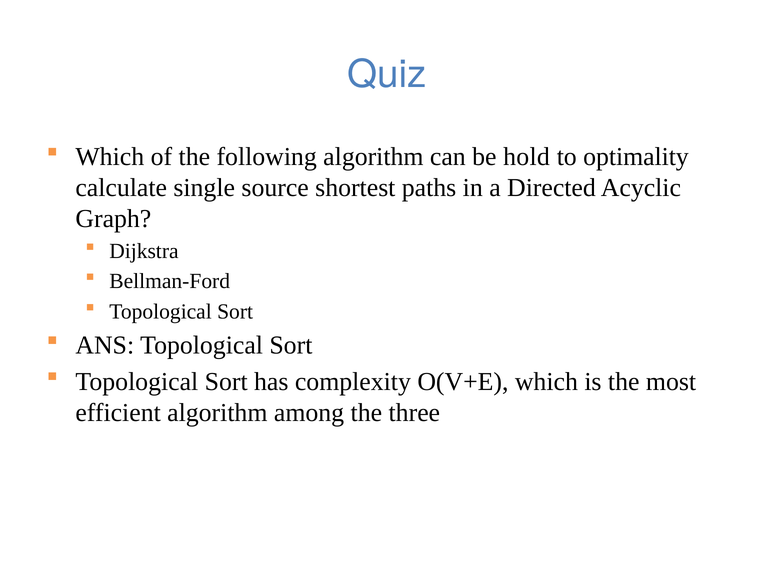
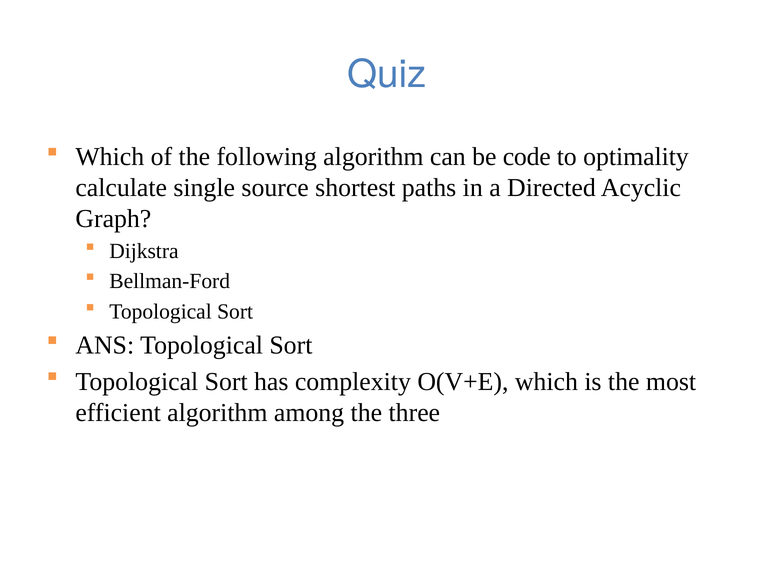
hold: hold -> code (527, 157)
